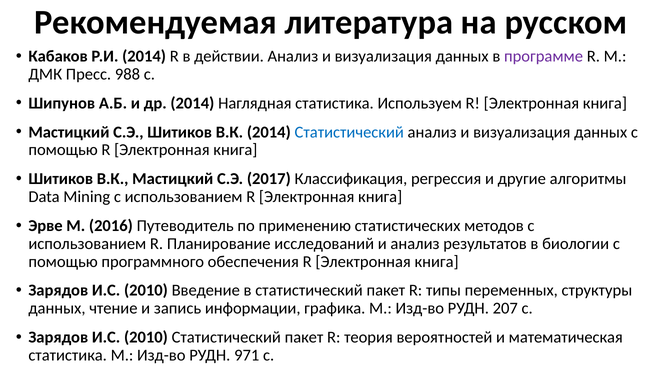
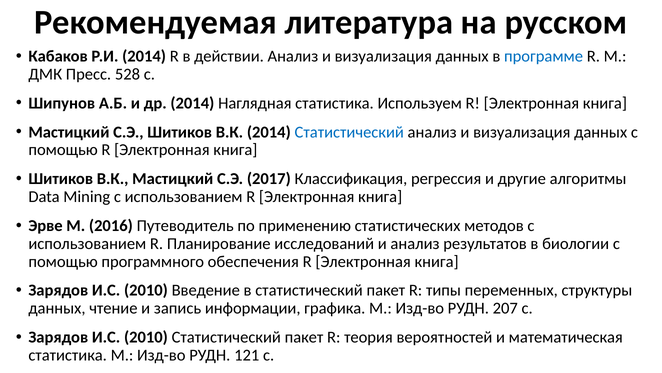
программе colour: purple -> blue (544, 56)
988: 988 -> 528 (127, 74)
971: 971 -> 121 (247, 355)
